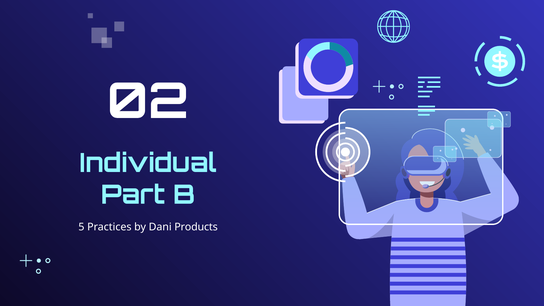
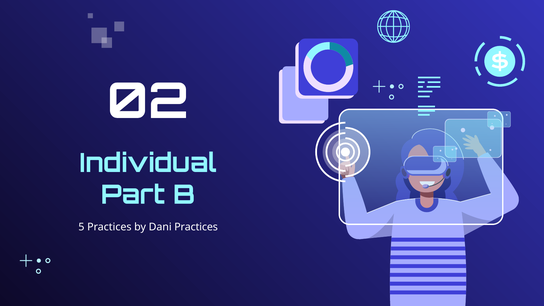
Dani Products: Products -> Practices (196, 227)
